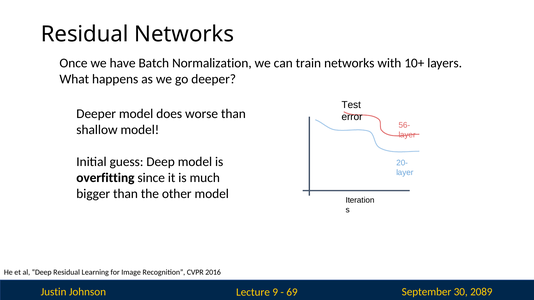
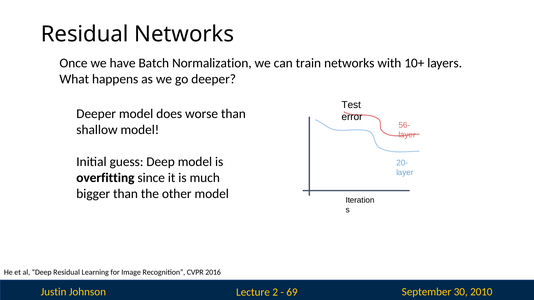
9: 9 -> 2 (275, 292)
2089: 2089 -> 2010 (481, 292)
